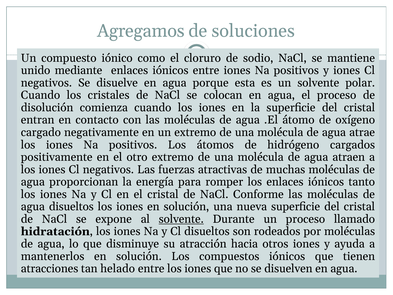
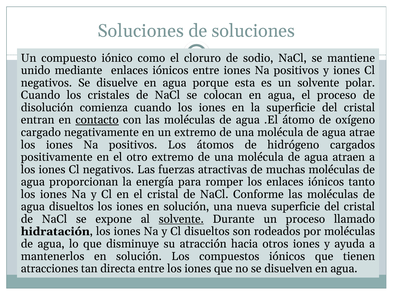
Agregamos: Agregamos -> Soluciones (141, 31)
contacto underline: none -> present (97, 120)
helado: helado -> directa (118, 268)
